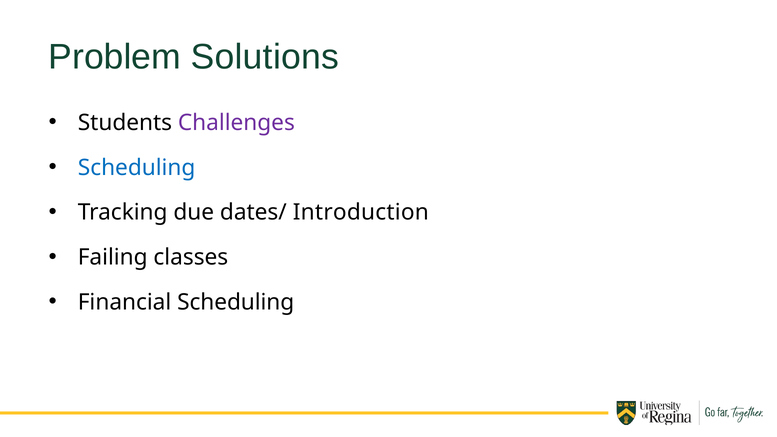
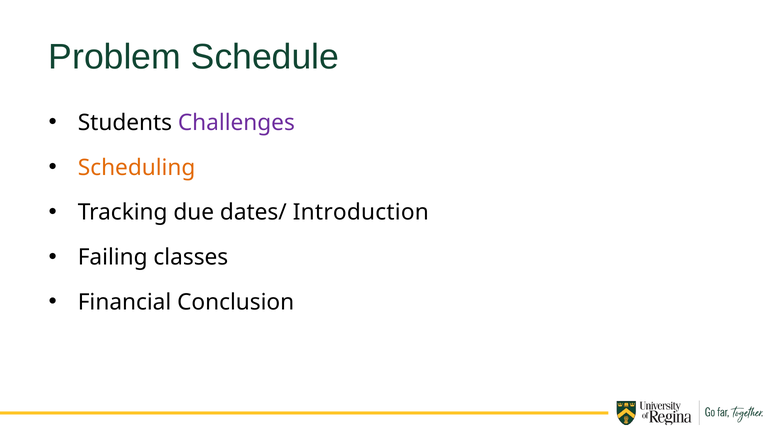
Solutions: Solutions -> Schedule (265, 57)
Scheduling colour: blue -> orange (137, 168)
Financial Scheduling: Scheduling -> Conclusion (236, 302)
